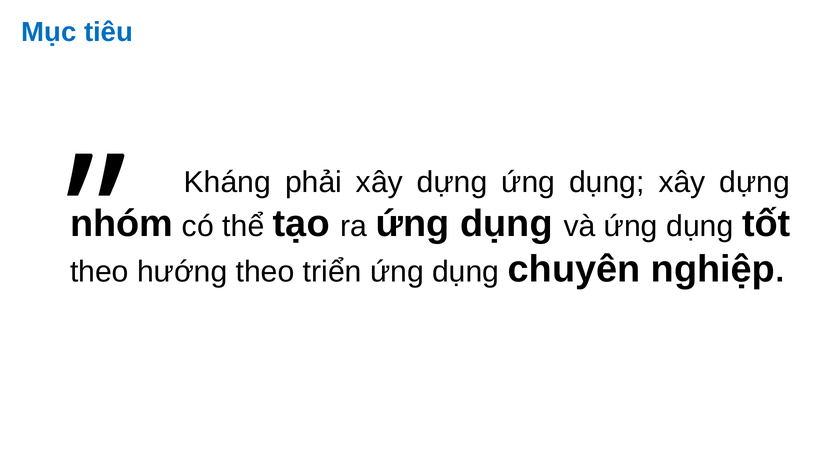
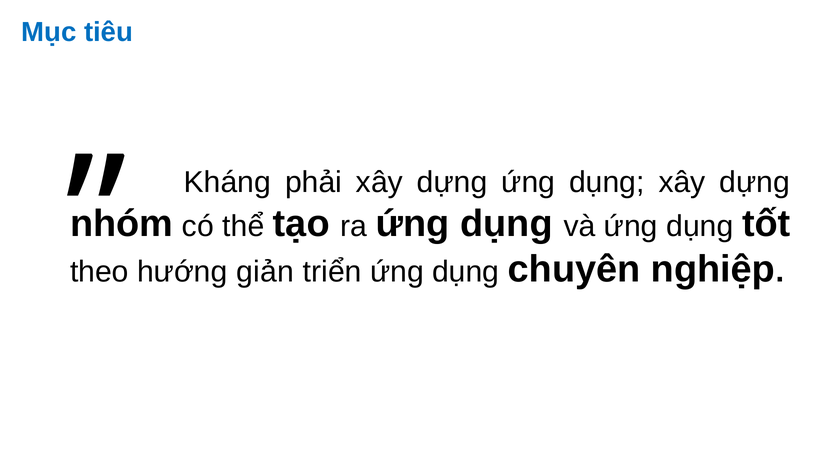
hướng theo: theo -> giản (265, 272)
